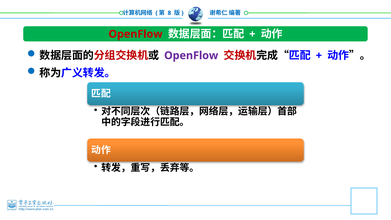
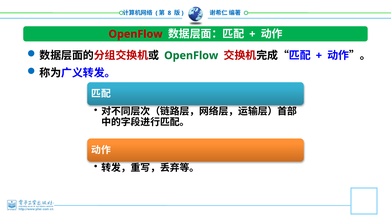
OpenFlow colour: purple -> green (191, 56)
